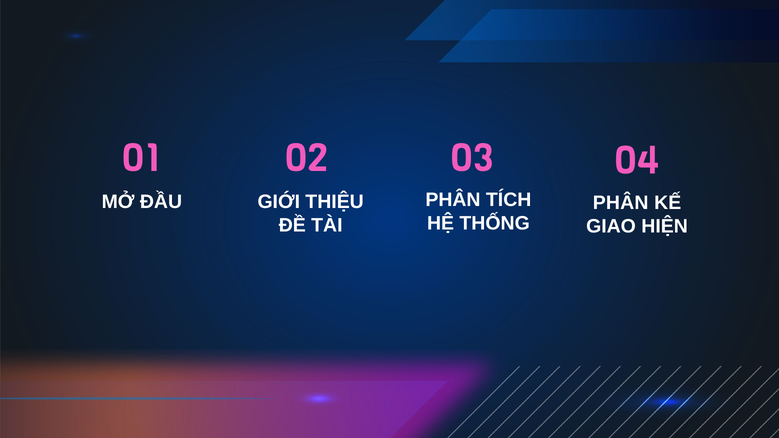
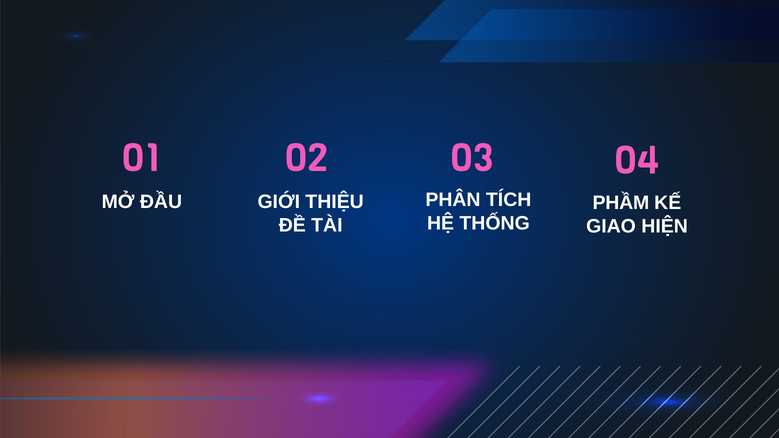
PHÂN: PHÂN -> PHẦM (621, 203)
